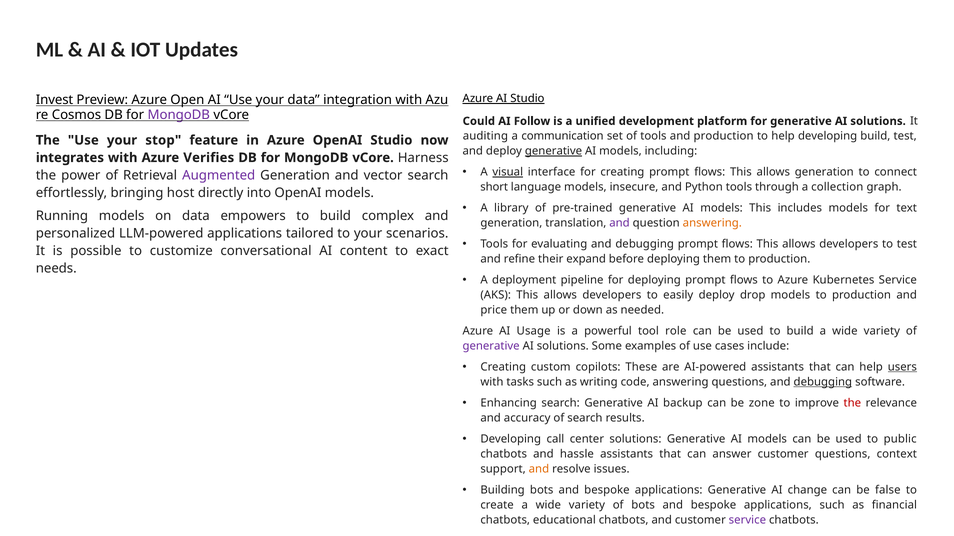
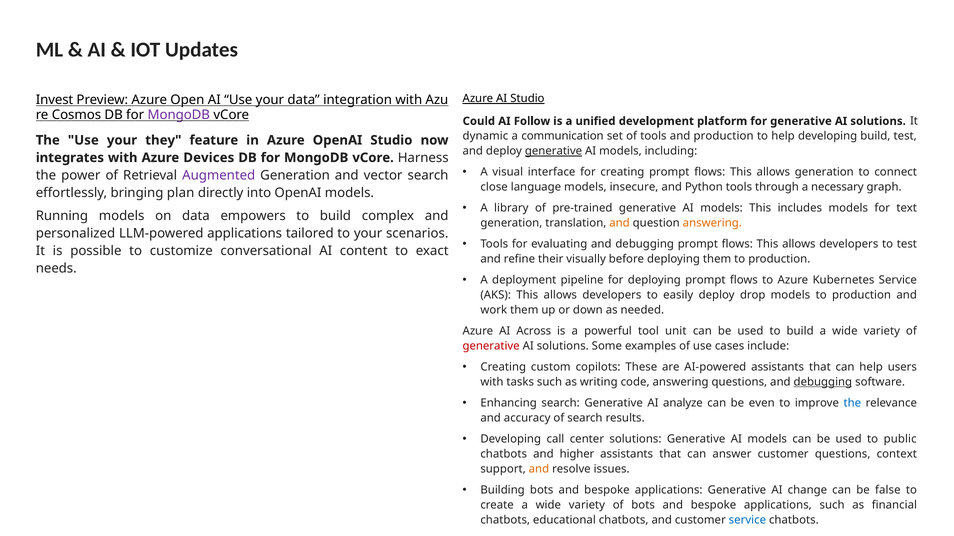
auditing: auditing -> dynamic (485, 136)
stop: stop -> they (163, 140)
Verifies: Verifies -> Devices (209, 158)
visual underline: present -> none (508, 172)
short: short -> close (494, 187)
collection: collection -> necessary (837, 187)
host: host -> plan (181, 193)
and colour: purple -> orange (620, 223)
expand: expand -> visually (586, 259)
price: price -> work (494, 310)
Usage: Usage -> Across (534, 331)
role: role -> unit (676, 331)
generative colour: purple -> red (491, 346)
users underline: present -> none (902, 367)
backup: backup -> analyze (683, 403)
zone: zone -> even (762, 403)
the colour: red -> blue (852, 403)
hassle: hassle -> higher (577, 455)
service colour: purple -> blue (747, 521)
